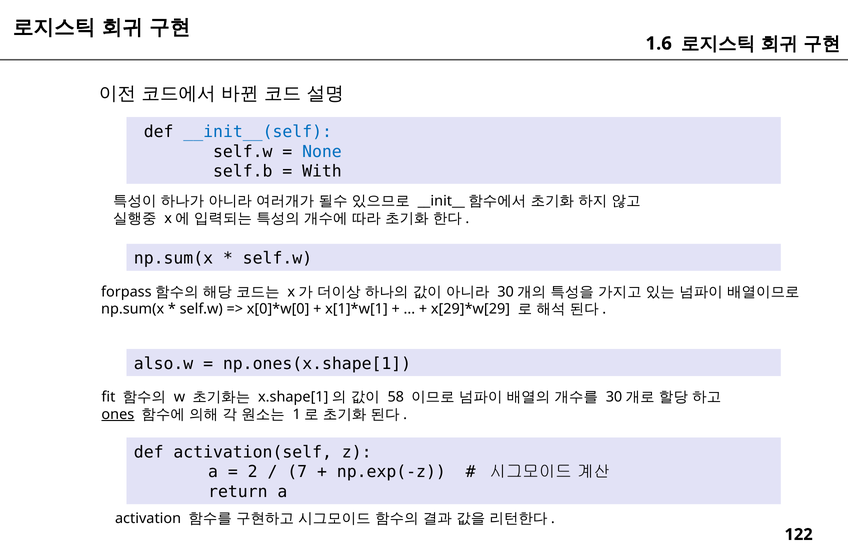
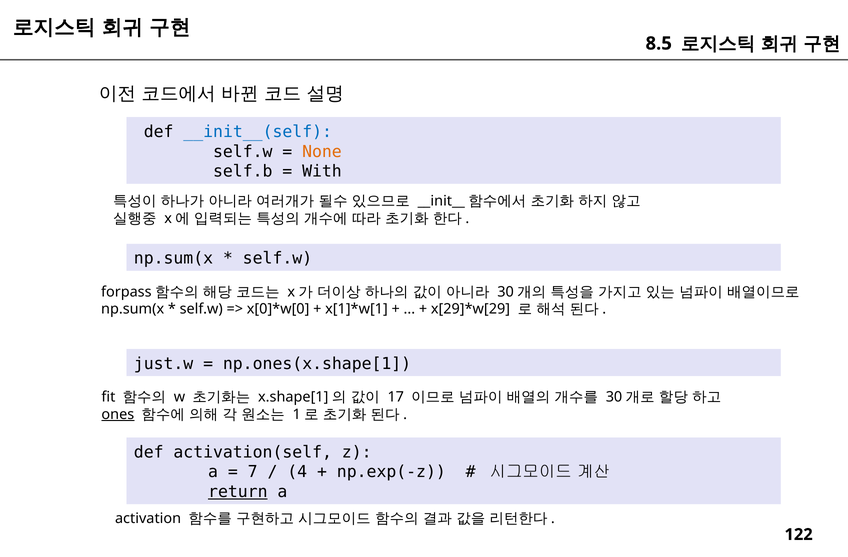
1.6: 1.6 -> 8.5 (659, 43)
None colour: blue -> orange (322, 152)
also.w: also.w -> just.w (164, 364)
58: 58 -> 17 (396, 397)
2: 2 -> 7 (253, 472)
7: 7 -> 4 (297, 472)
return underline: none -> present (238, 492)
